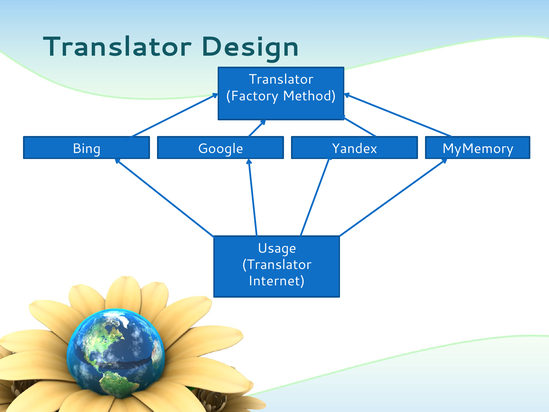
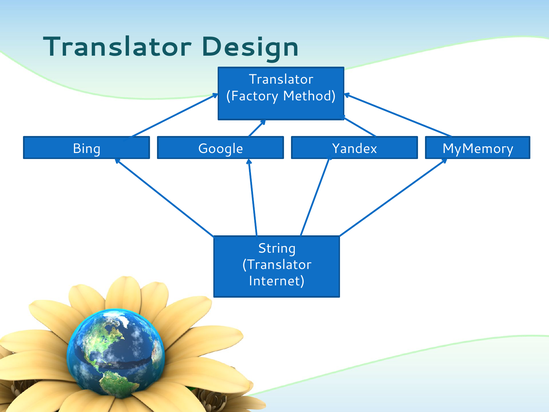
Usage: Usage -> String (277, 248)
